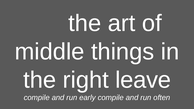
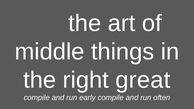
leave: leave -> great (143, 80)
